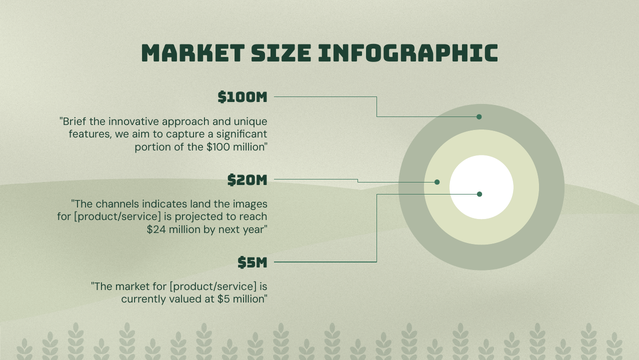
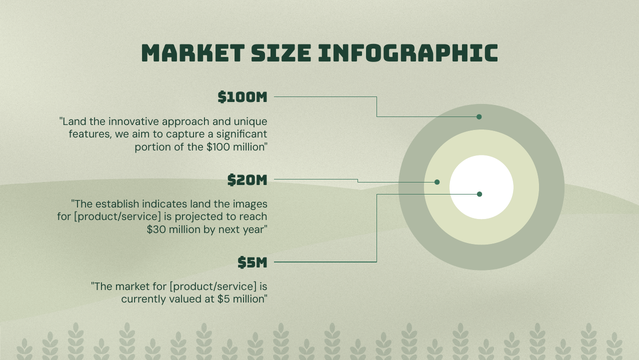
Brief: Brief -> Land (73, 121)
channels: channels -> establish (117, 204)
$24: $24 -> $30 (156, 229)
